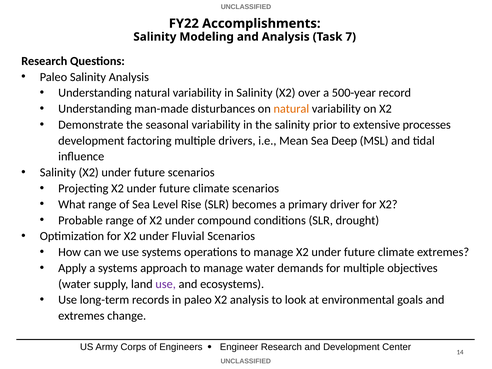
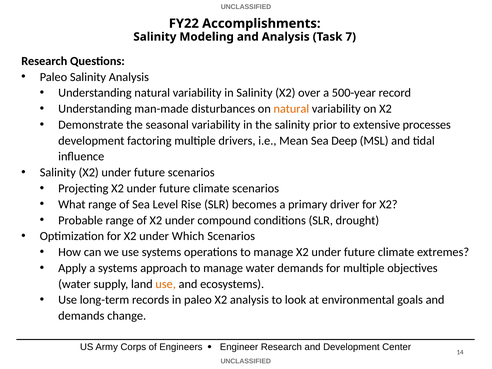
Fluvial: Fluvial -> Which (188, 236)
use colour: purple -> orange (166, 284)
extremes: extremes -> demands (81, 316)
